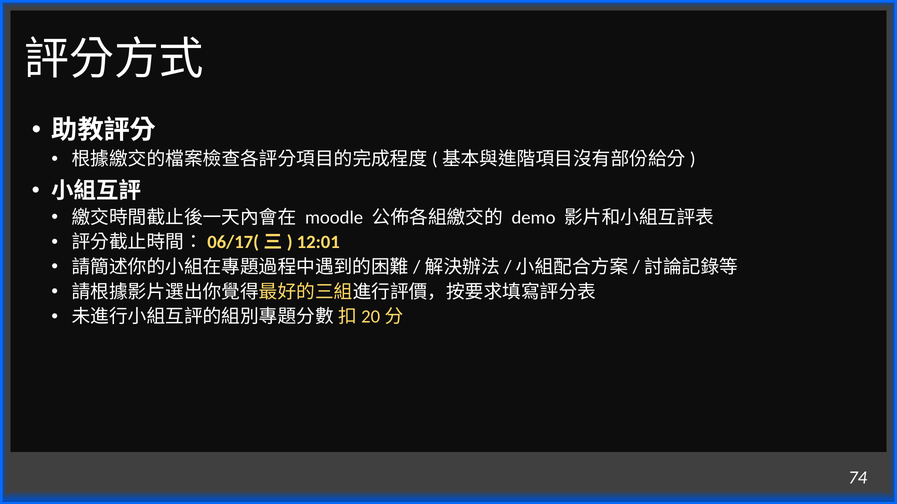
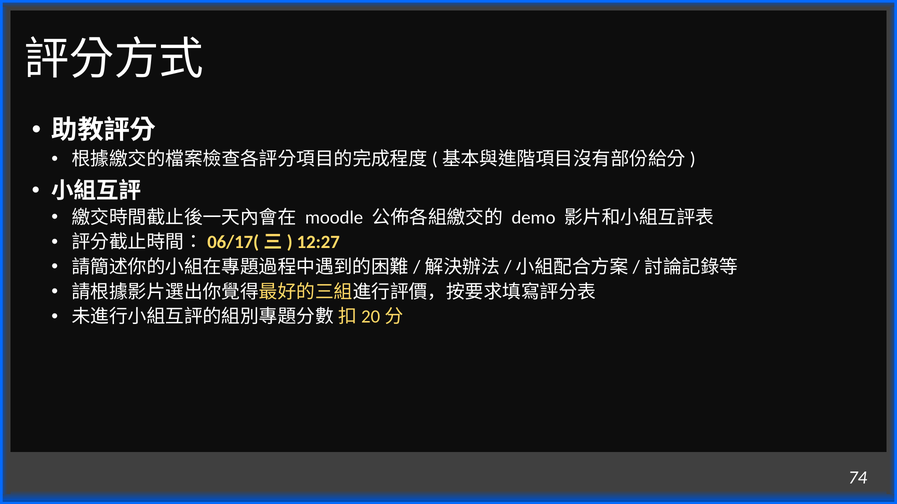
12:01: 12:01 -> 12:27 (318, 243)
